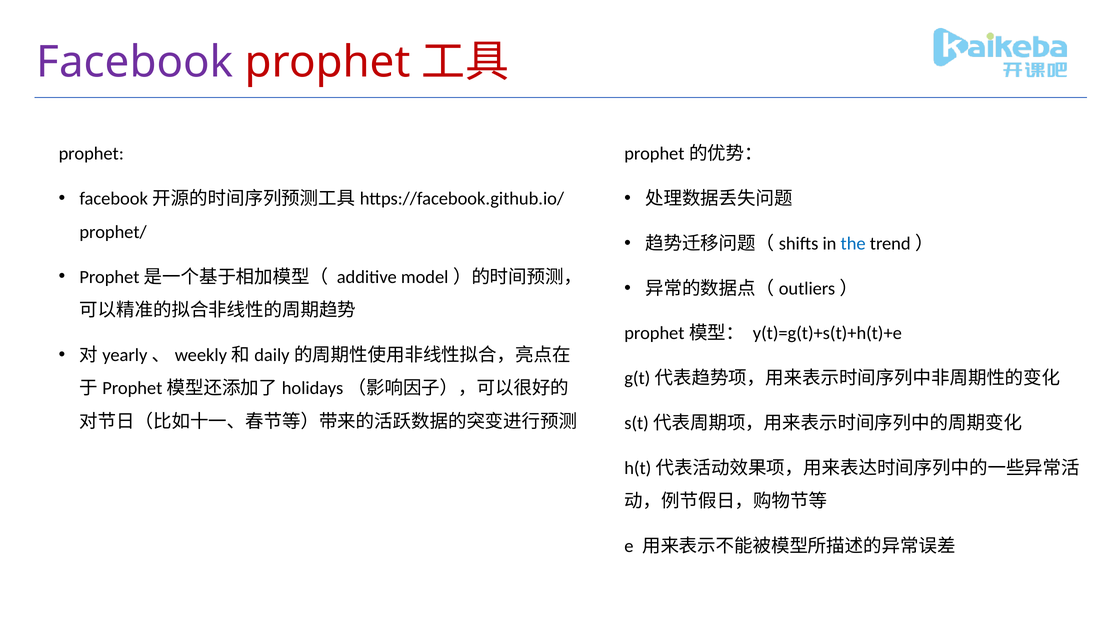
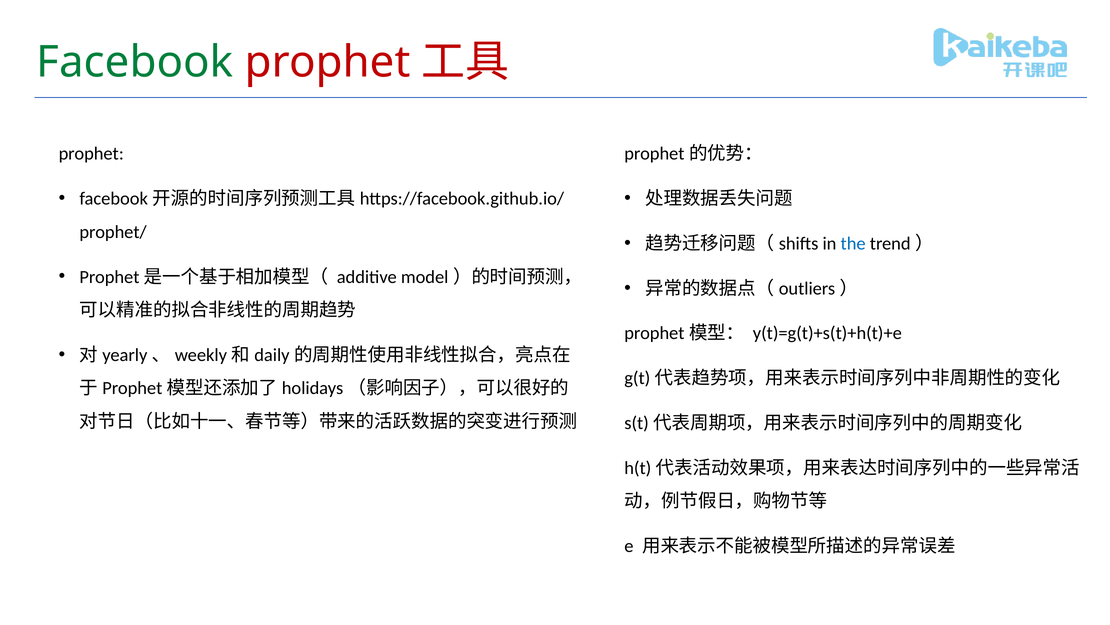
Facebook colour: purple -> green (135, 62)
